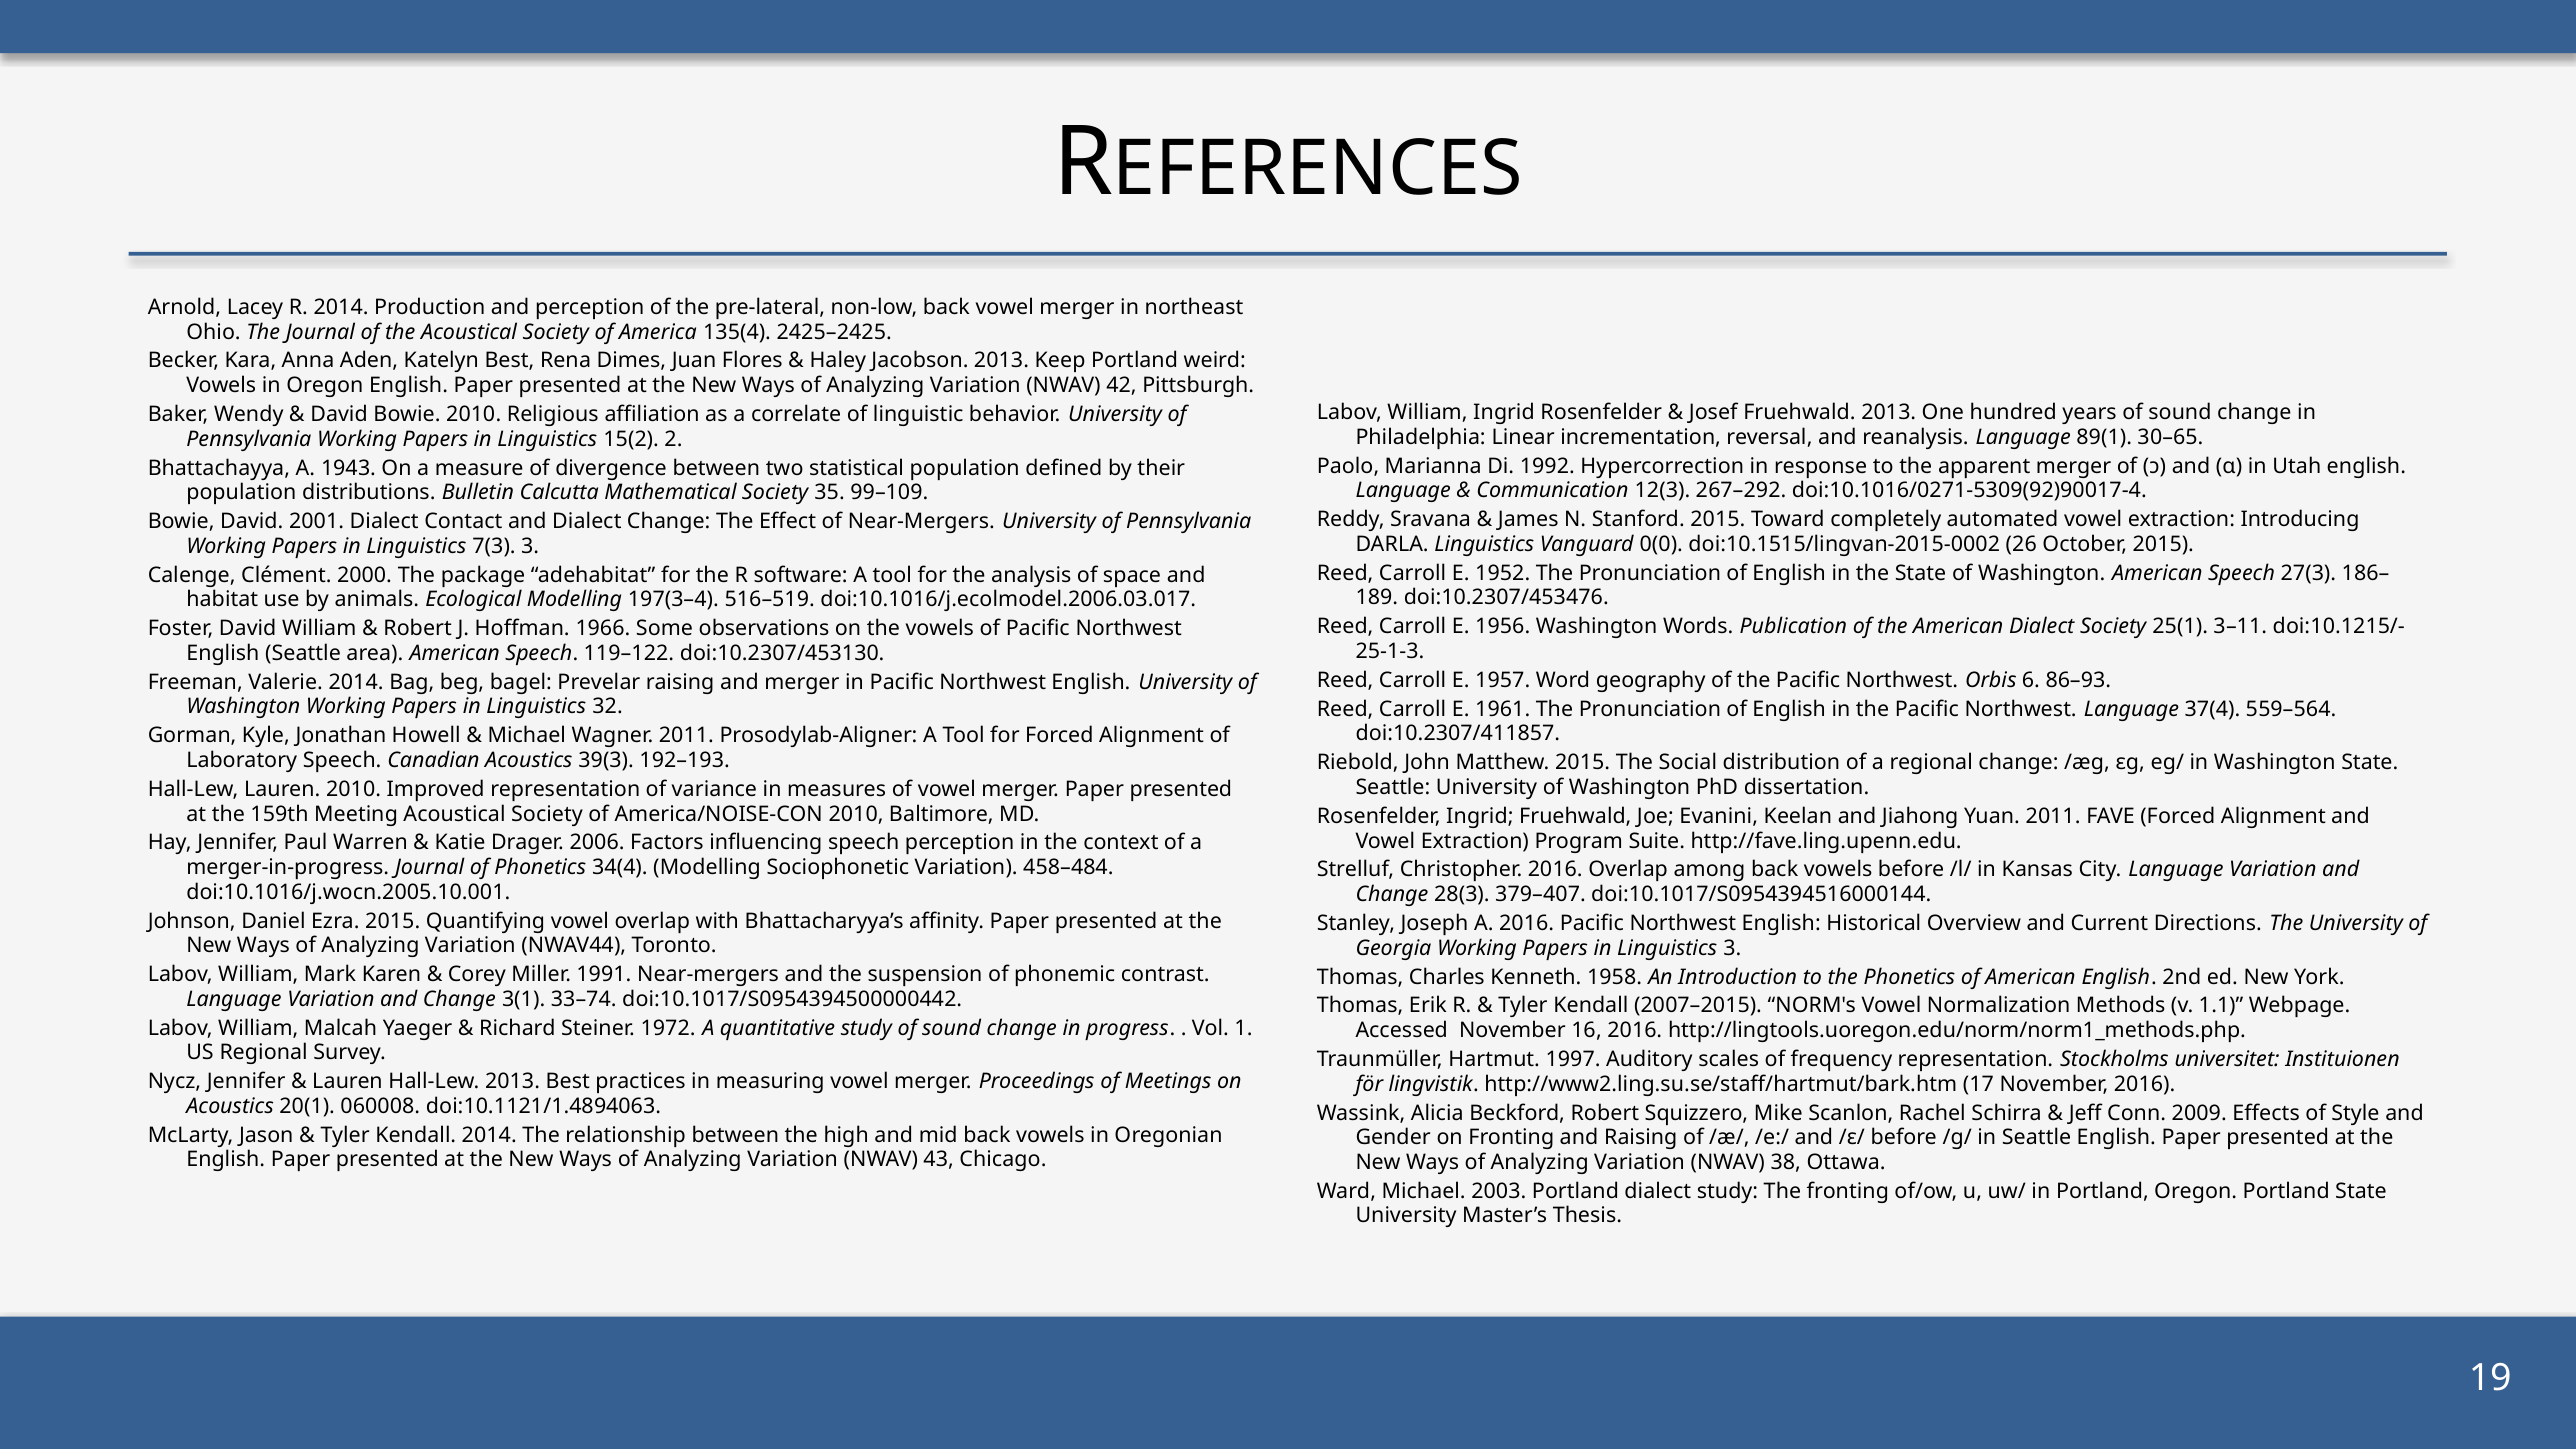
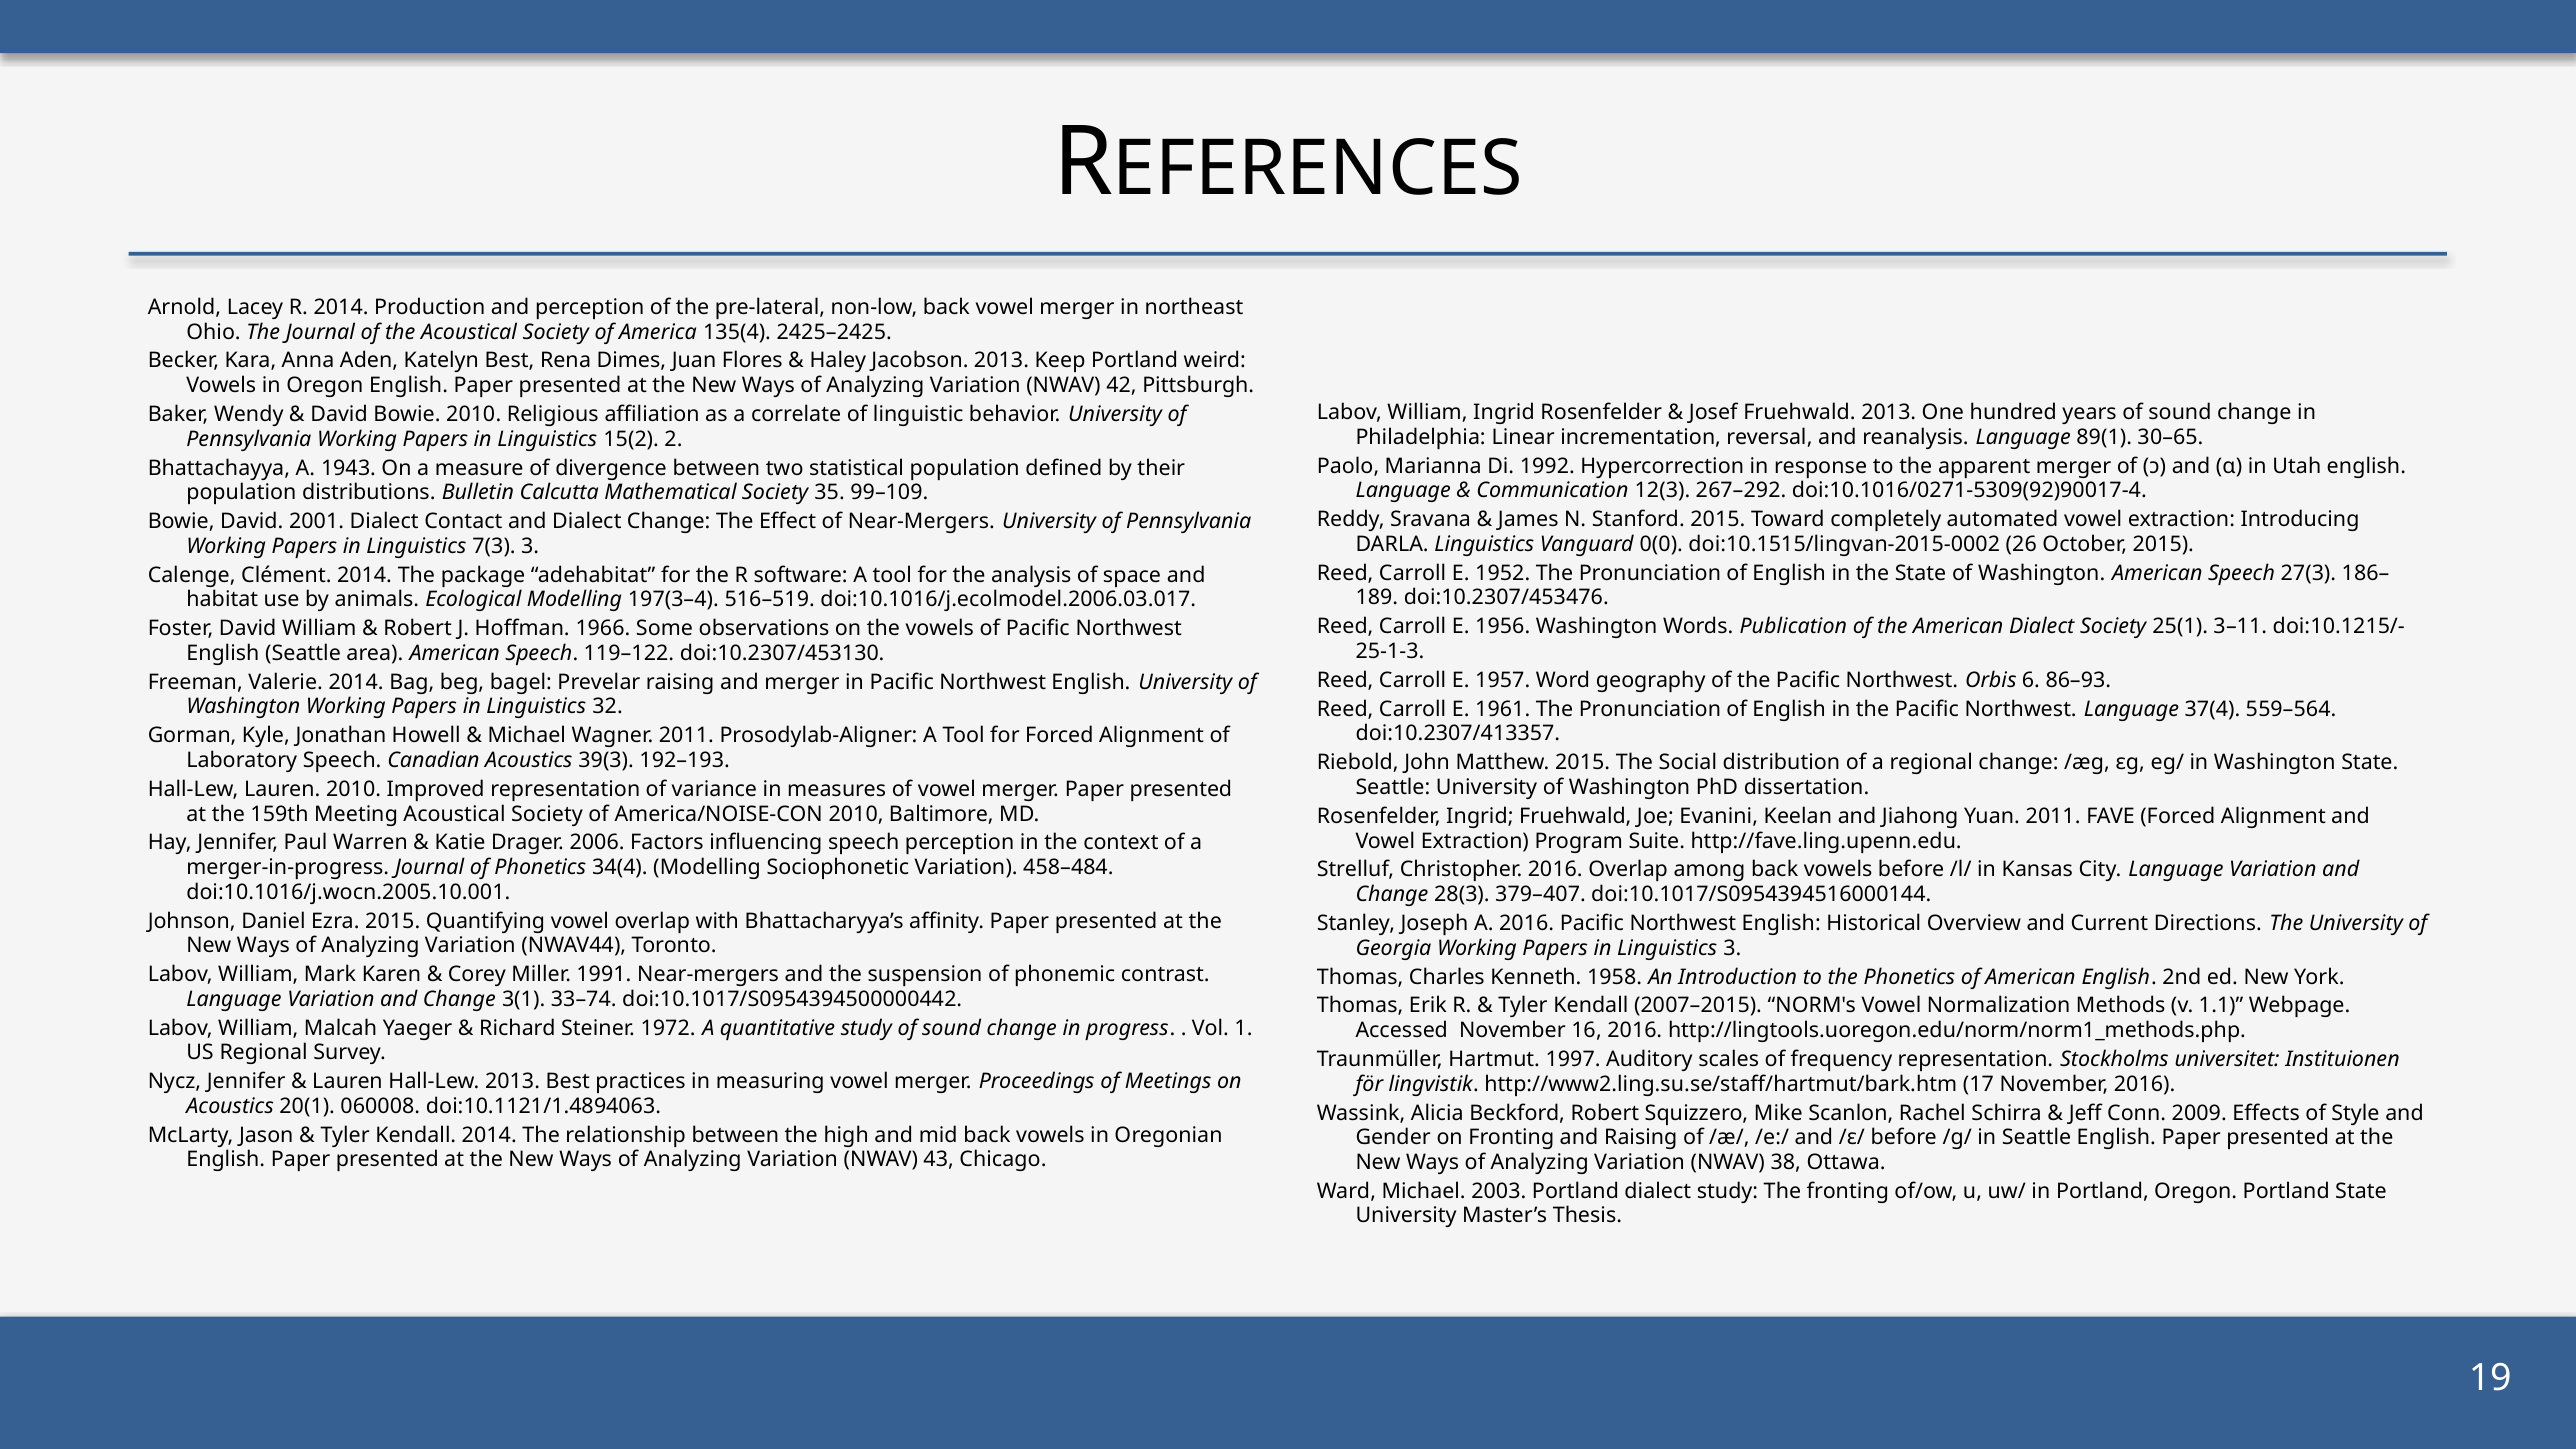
Clément 2000: 2000 -> 2014 (364, 575)
doi:10.2307/411857: doi:10.2307/411857 -> doi:10.2307/413357 (1458, 734)
